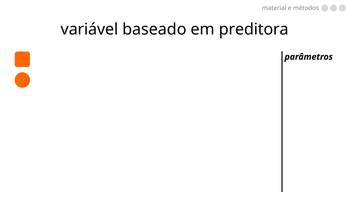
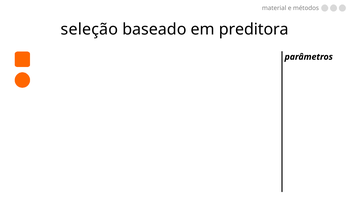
variável: variável -> seleção (89, 29)
